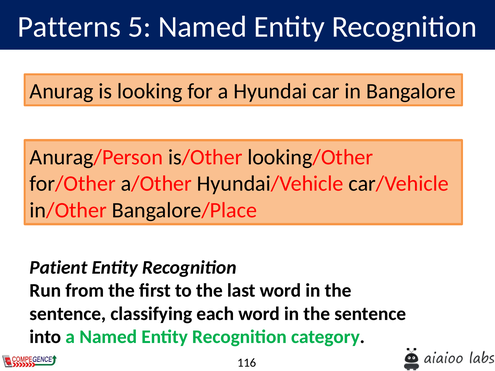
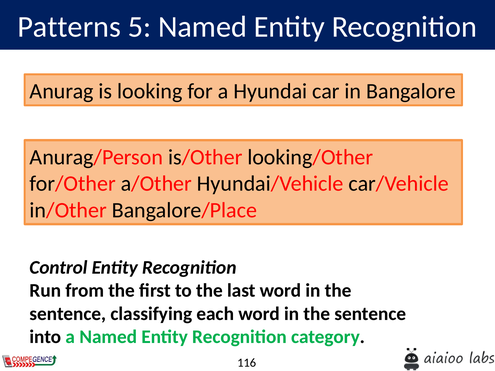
Patient: Patient -> Control (59, 268)
